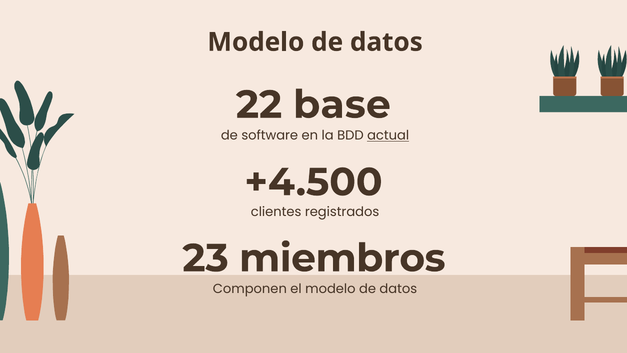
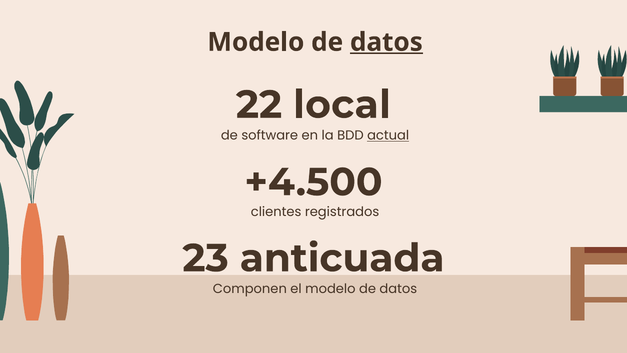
datos underline: none -> present (386, 42)
base: base -> local (342, 105)
miembros: miembros -> anticuada (342, 258)
